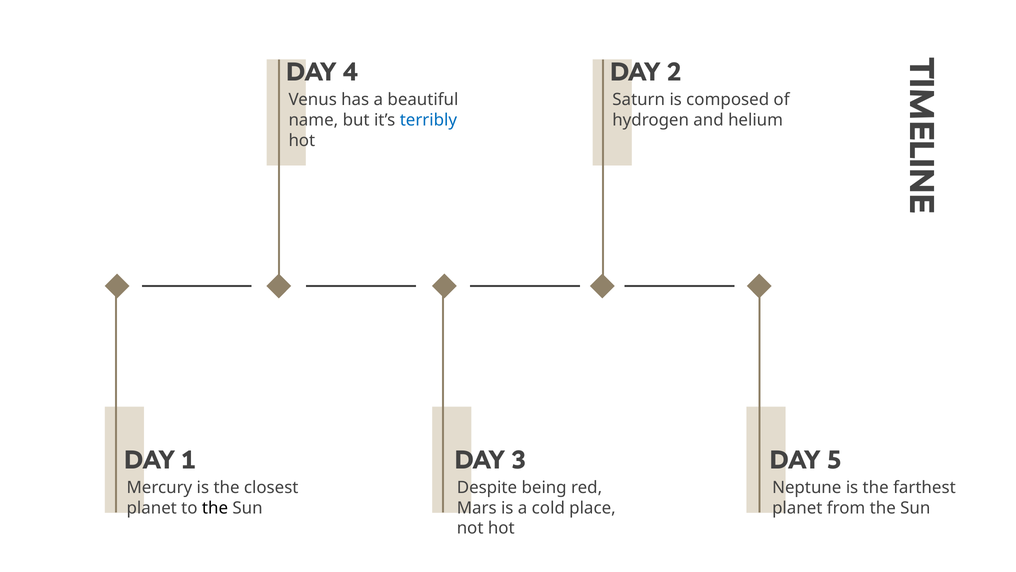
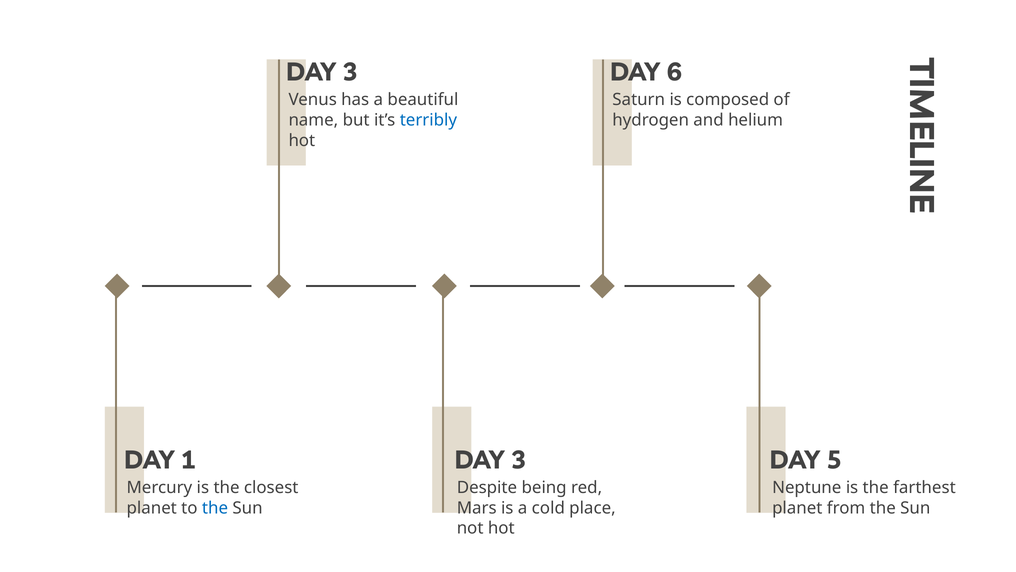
4: 4 -> 3 (351, 72)
2: 2 -> 6 (674, 72)
the colour: black -> blue (215, 508)
